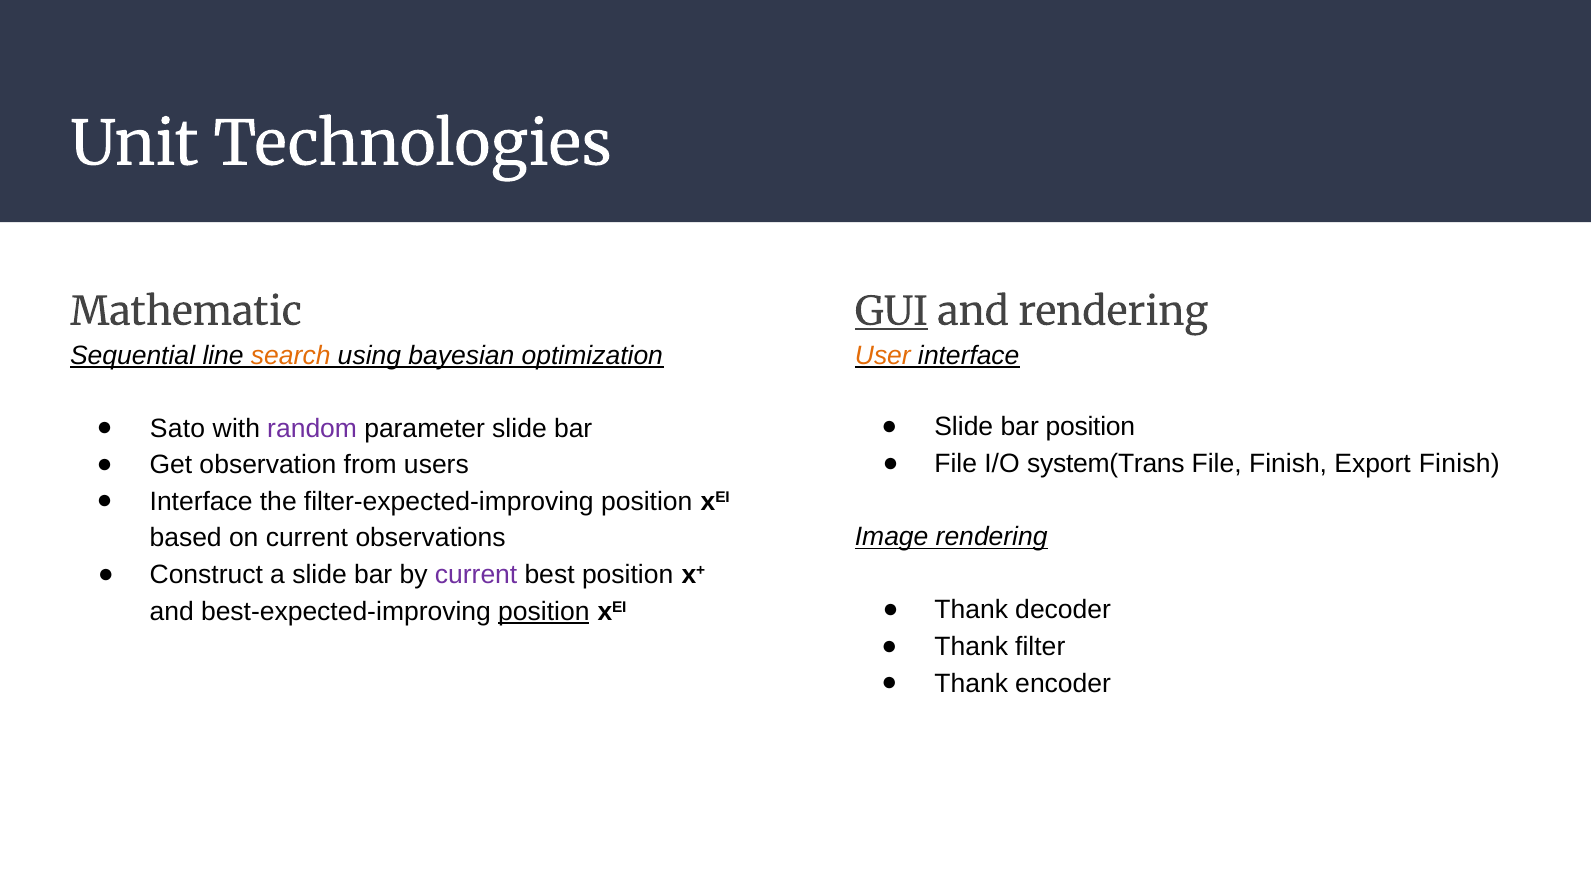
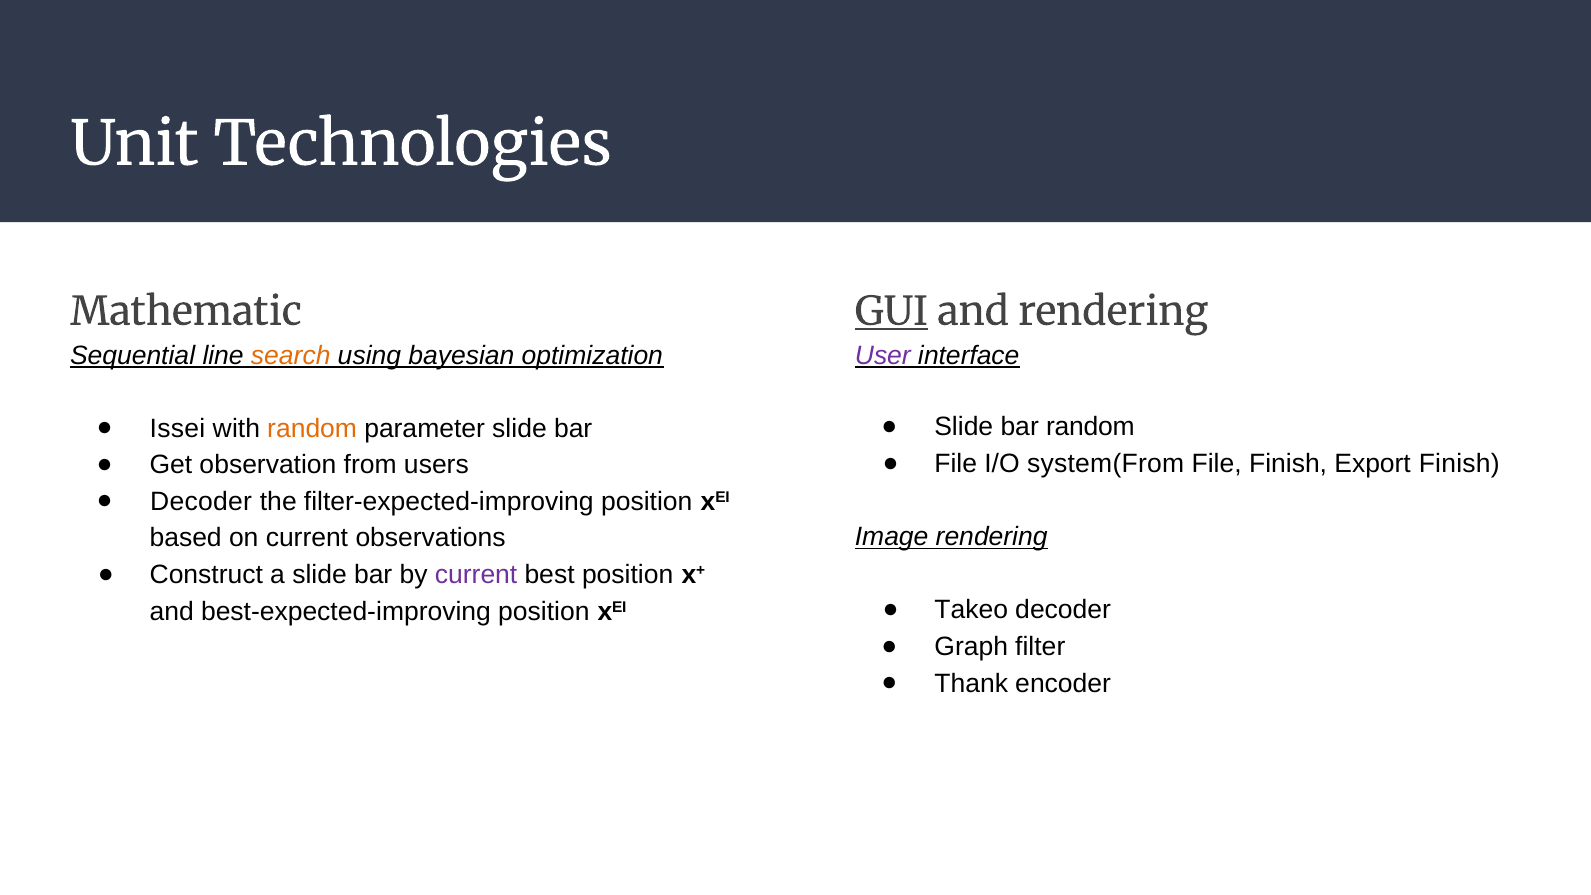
User colour: orange -> purple (883, 355)
bar position: position -> random (1090, 427)
Sato: Sato -> Issei (177, 428)
random colour: purple -> orange (312, 428)
system(Trans: system(Trans -> system(From (1106, 464)
Interface: Interface -> Decoder (201, 502)
Thank: Thank -> Takeo (971, 610)
position underline: present -> none (544, 611)
Thank: Thank -> Graph (971, 647)
